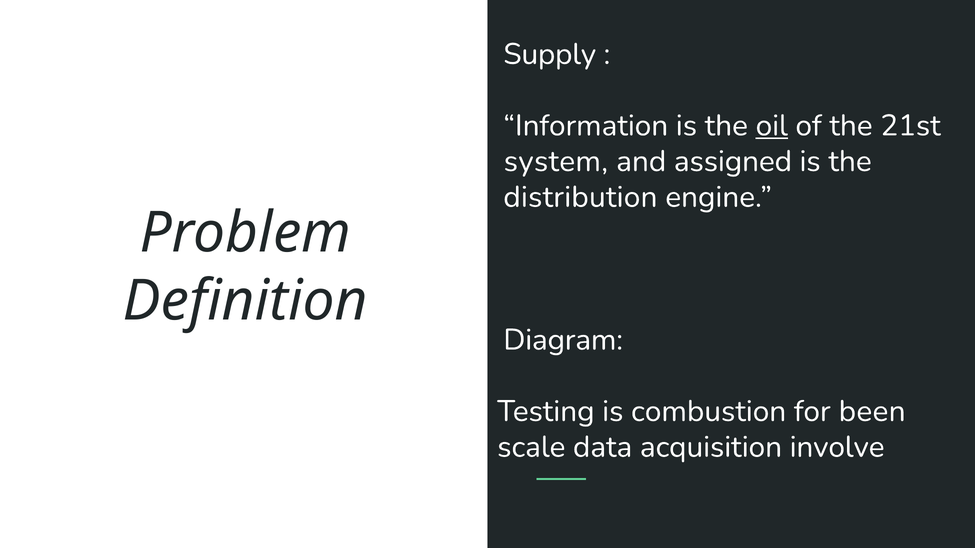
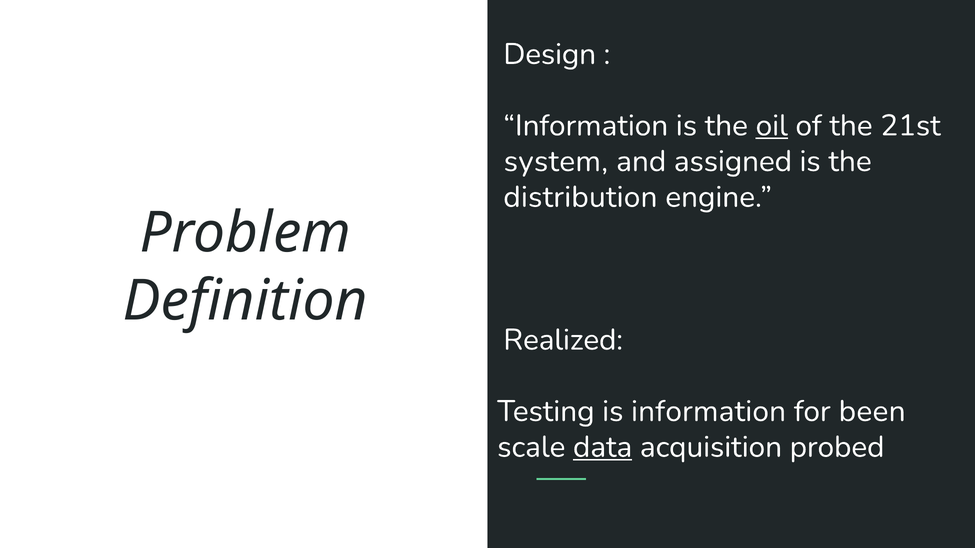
Supply: Supply -> Design (550, 54)
Diagram: Diagram -> Realized (563, 340)
is combustion: combustion -> information (709, 412)
data underline: none -> present (603, 447)
involve: involve -> probed (837, 447)
